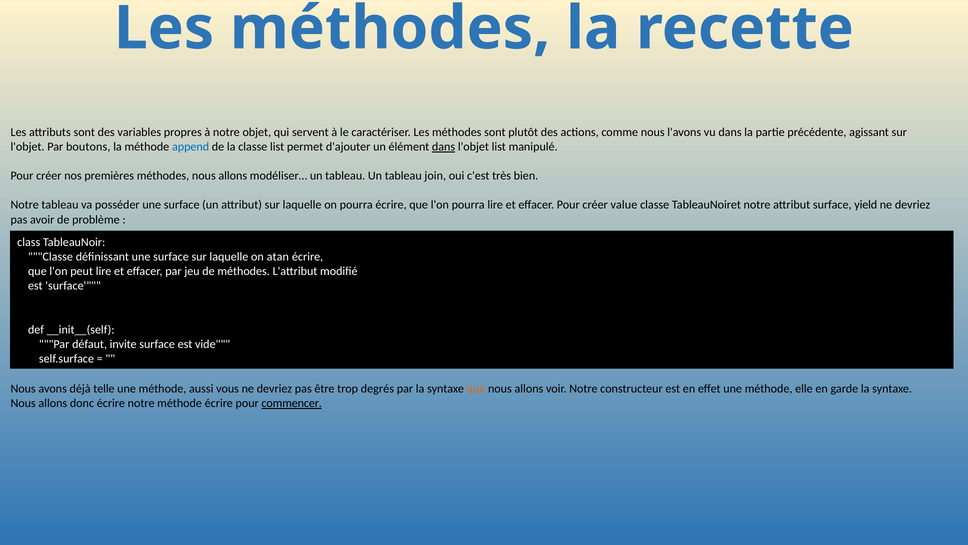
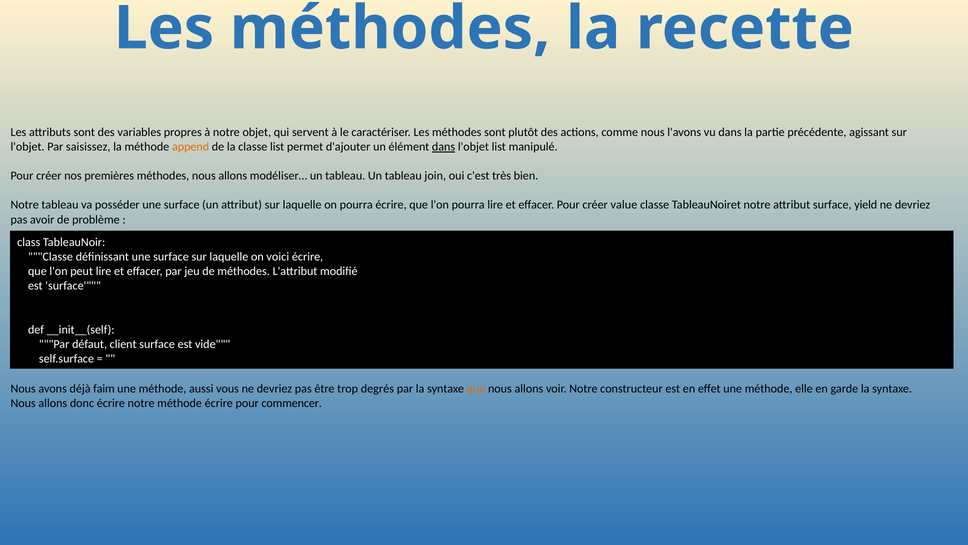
boutons: boutons -> saisissez (88, 147)
append colour: blue -> orange (191, 147)
atan: atan -> voici (278, 257)
invite: invite -> client (123, 344)
telle: telle -> faim (104, 388)
commencer underline: present -> none (292, 403)
